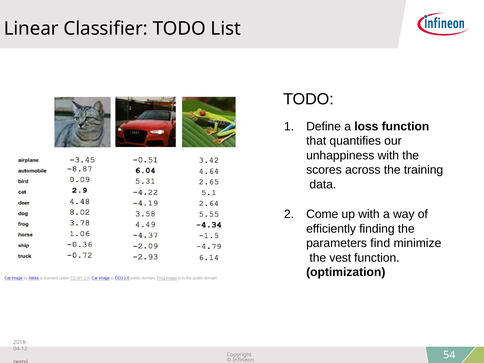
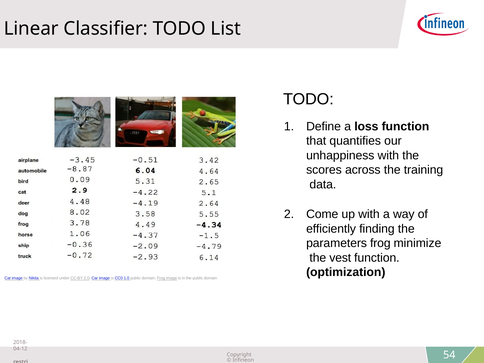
parameters find: find -> frog (380, 243)
